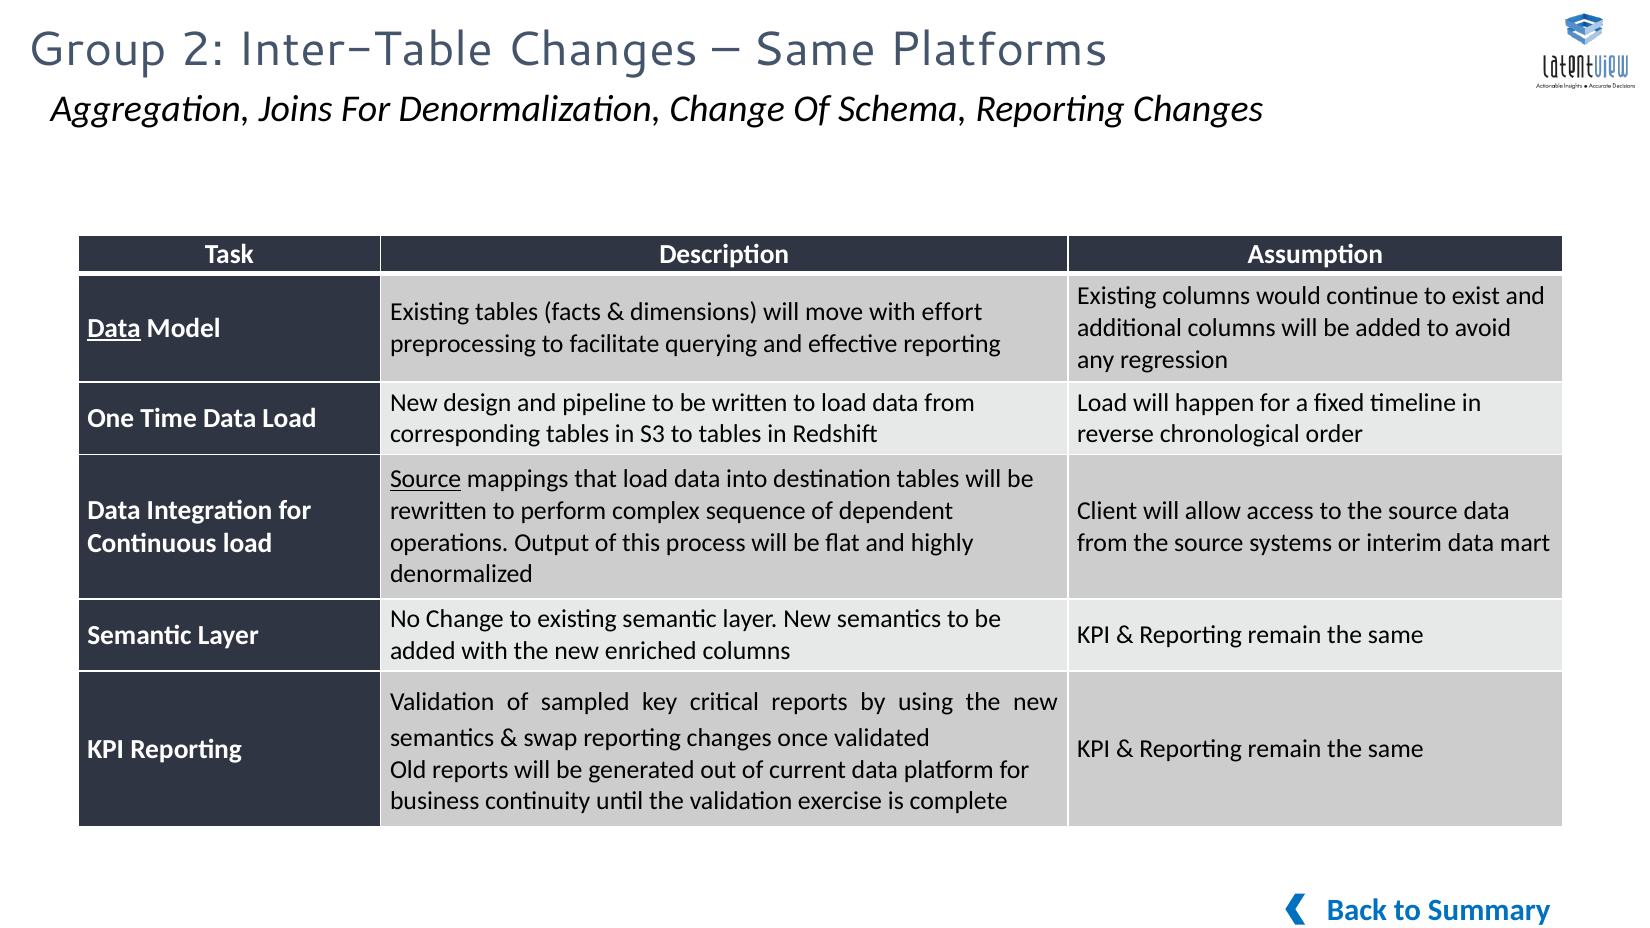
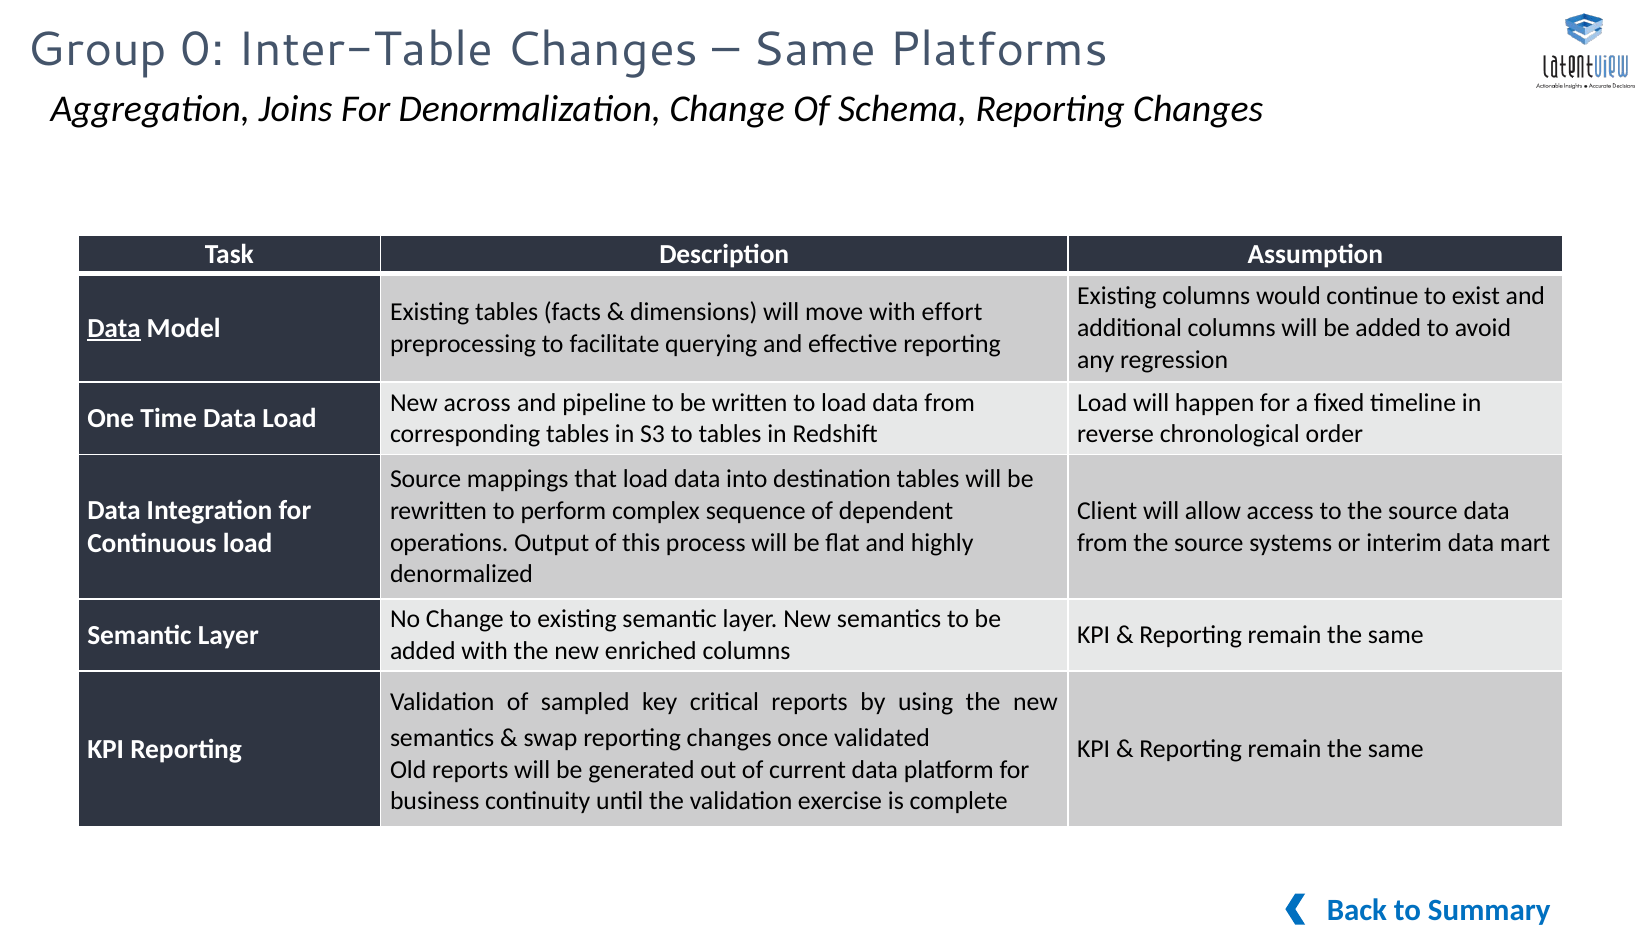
2: 2 -> 0 (203, 50)
design: design -> across (477, 403)
Source underline: present -> none (426, 480)
